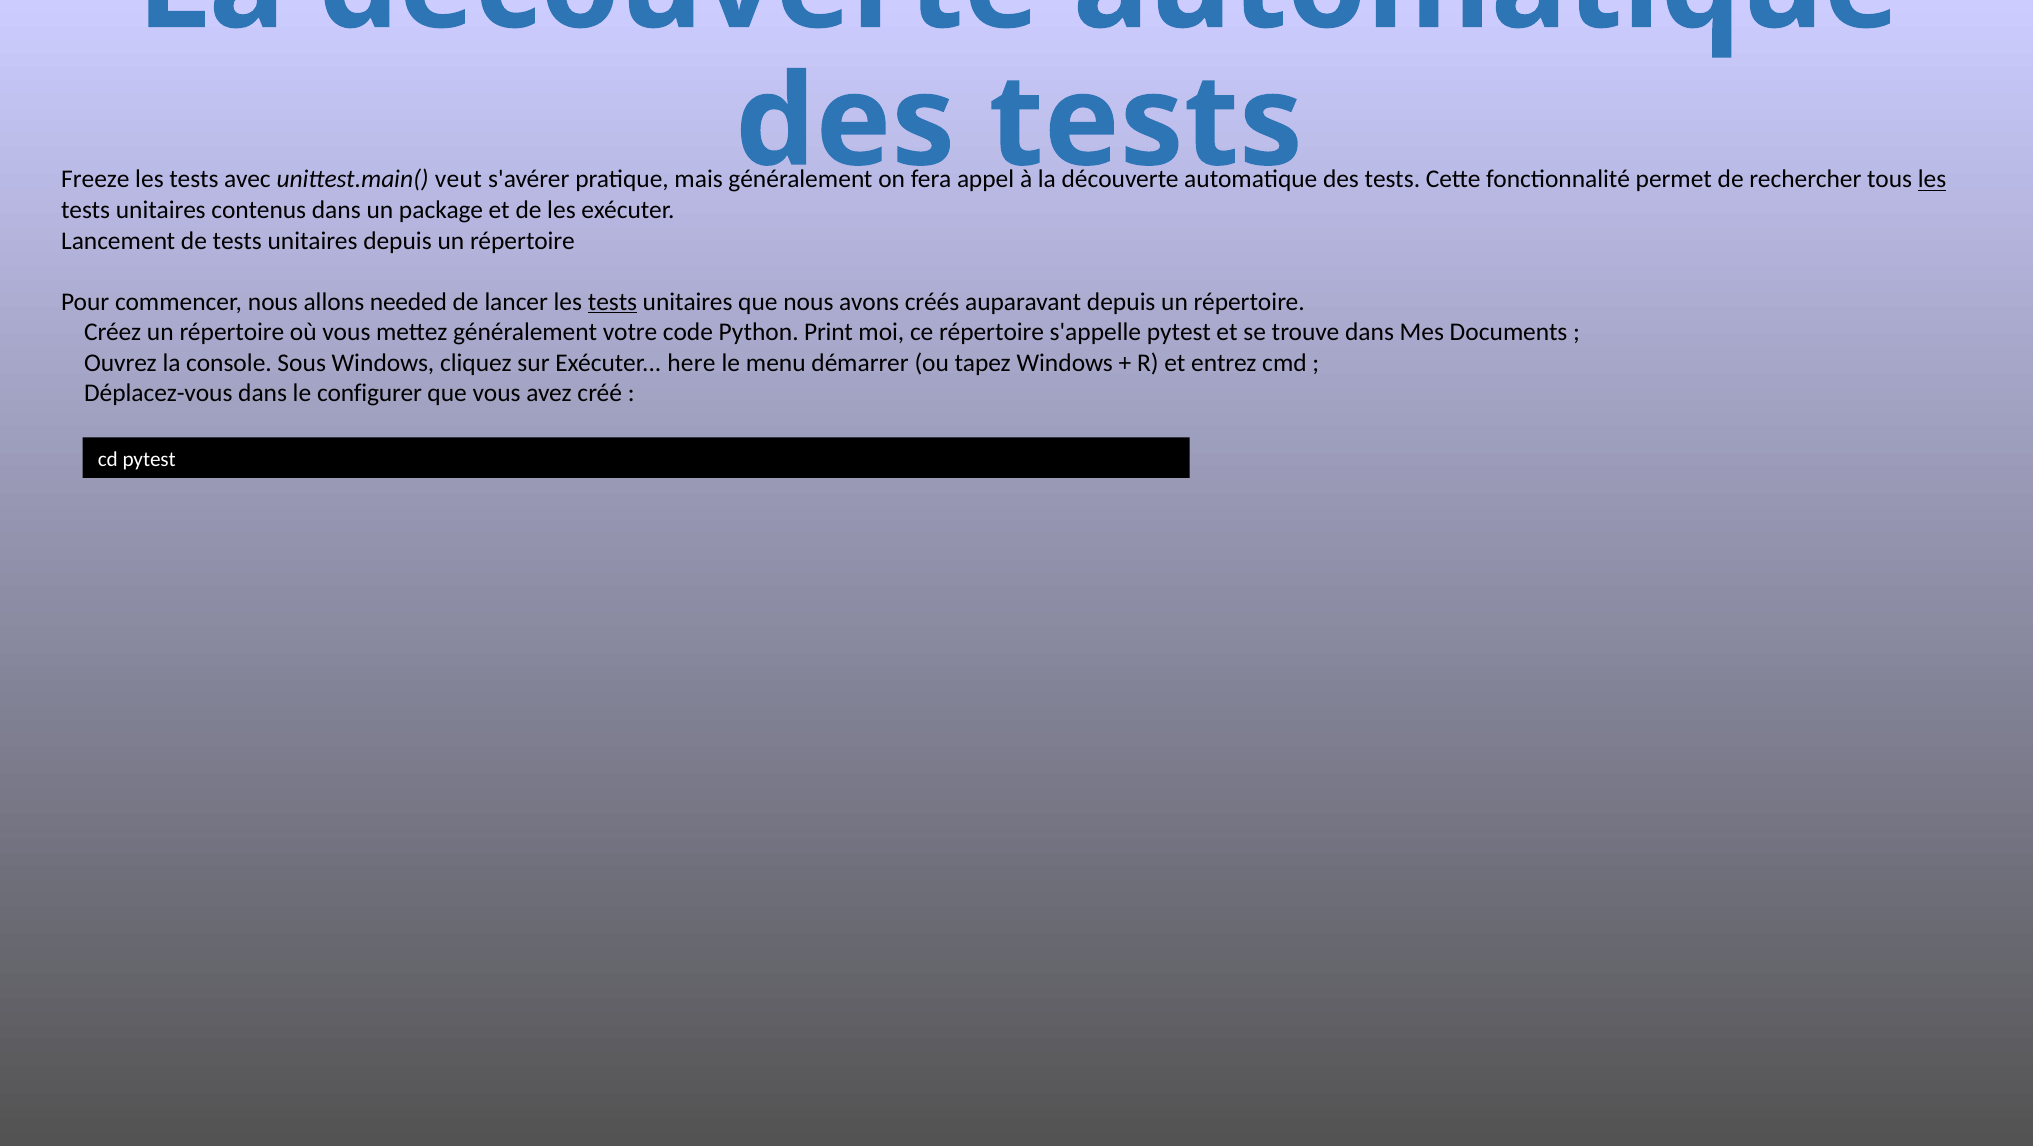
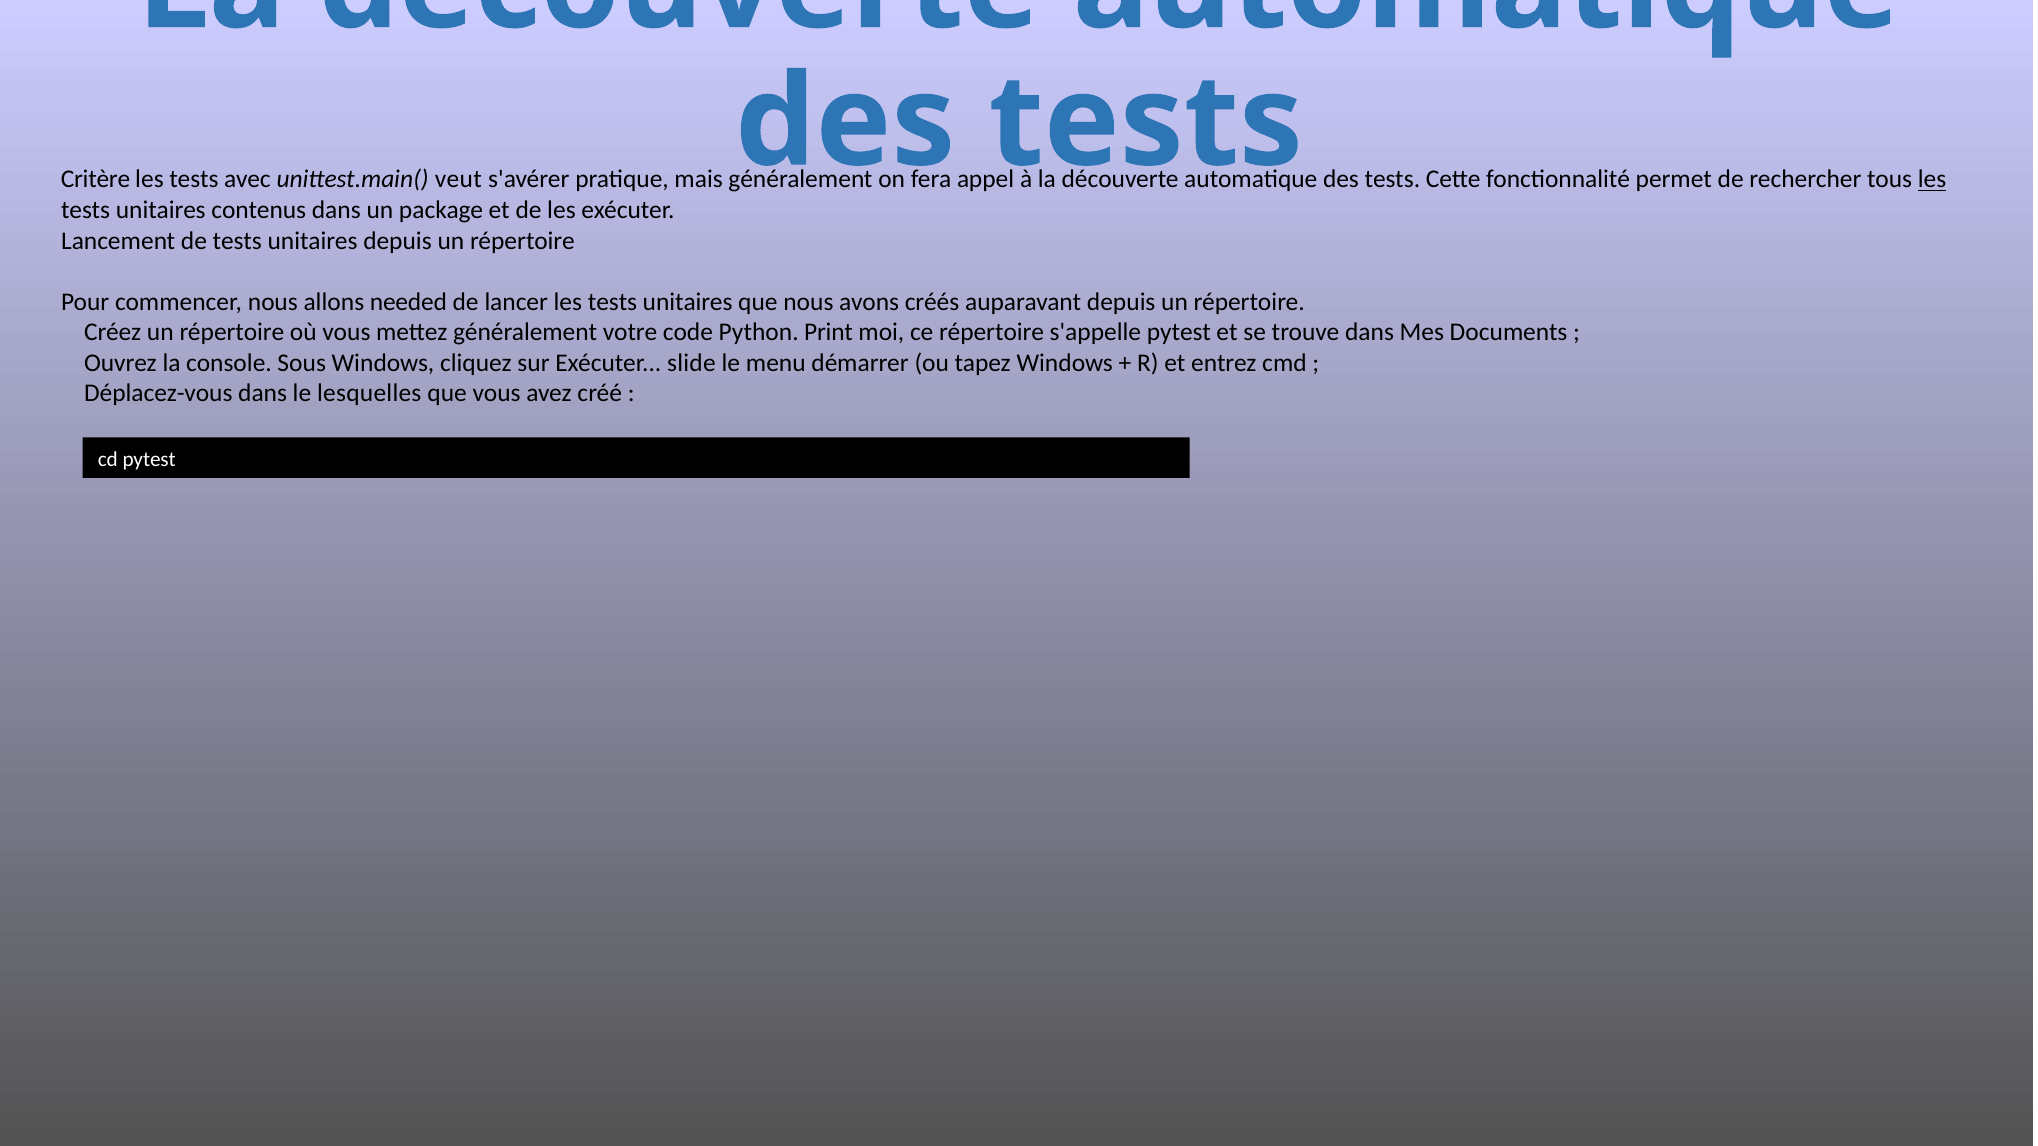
Freeze: Freeze -> Critère (96, 180)
tests underline: present -> none (613, 302)
here: here -> slide (691, 363)
configurer: configurer -> lesquelles (369, 394)
